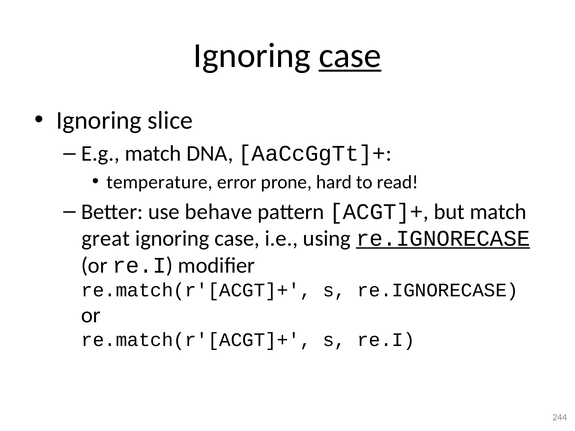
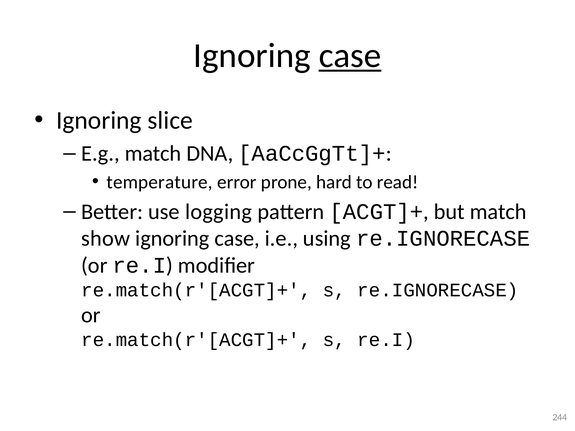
behave: behave -> logging (219, 212)
great: great -> show (106, 239)
re.IGNORECASE underline: present -> none (443, 239)
